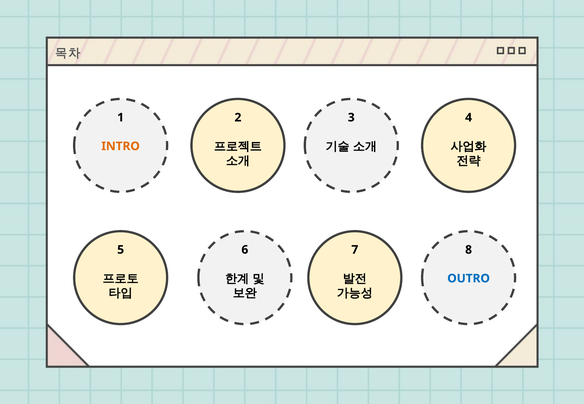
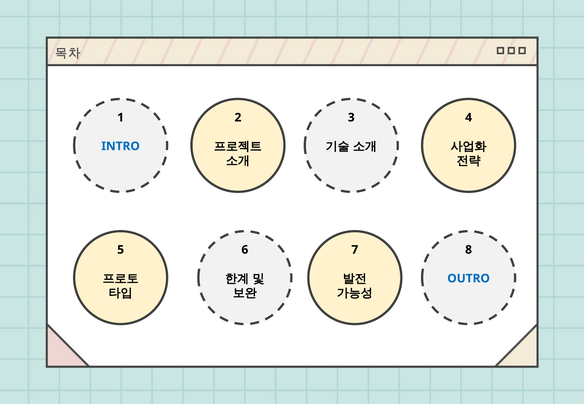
INTRO colour: orange -> blue (121, 146)
